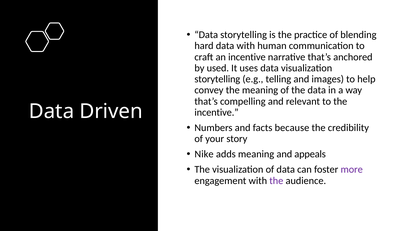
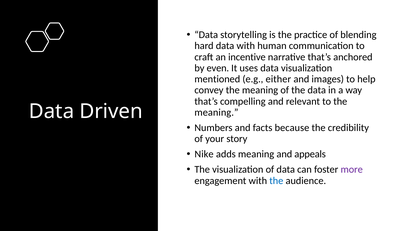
used: used -> even (218, 68)
storytelling: storytelling -> mentioned (217, 79)
telling: telling -> either (278, 79)
incentive: incentive -> meaning (216, 112)
the colour: purple -> blue (276, 180)
